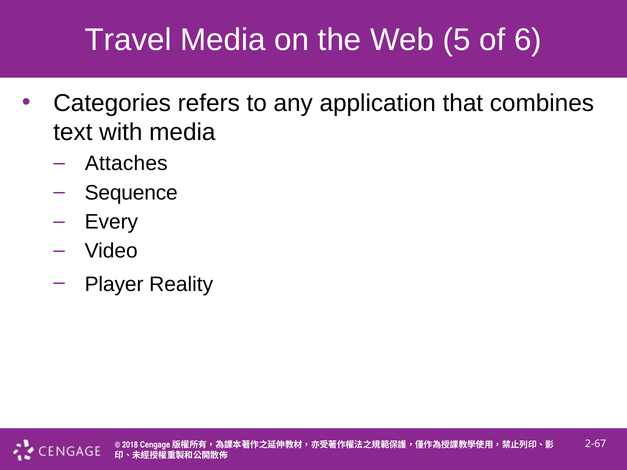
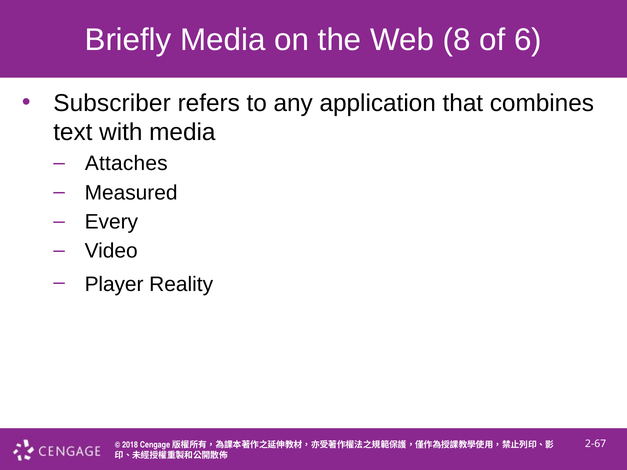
Travel: Travel -> Briefly (128, 40)
5: 5 -> 8 (457, 40)
Categories: Categories -> Subscriber (112, 103)
Sequence: Sequence -> Measured (131, 193)
